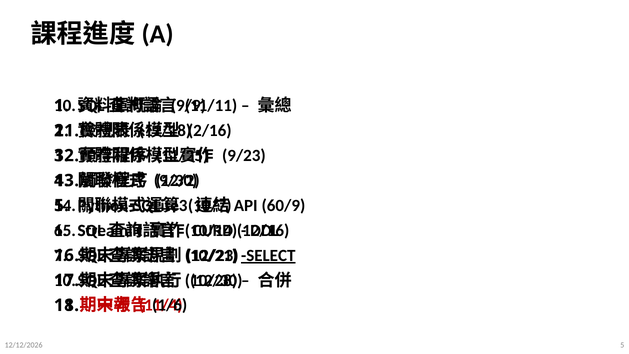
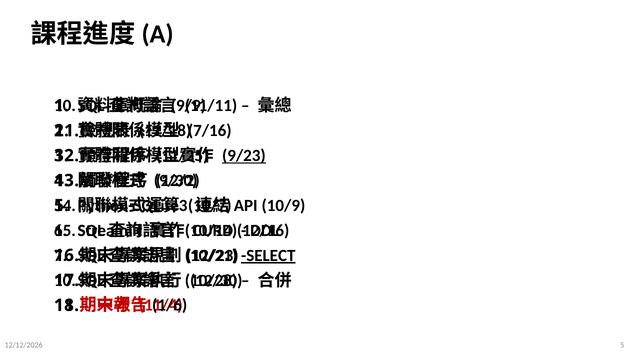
2/16: 2/16 -> 7/16 (210, 131)
9/23 underline: none -> present (244, 156)
60/9: 60/9 -> 10/9 (283, 205)
